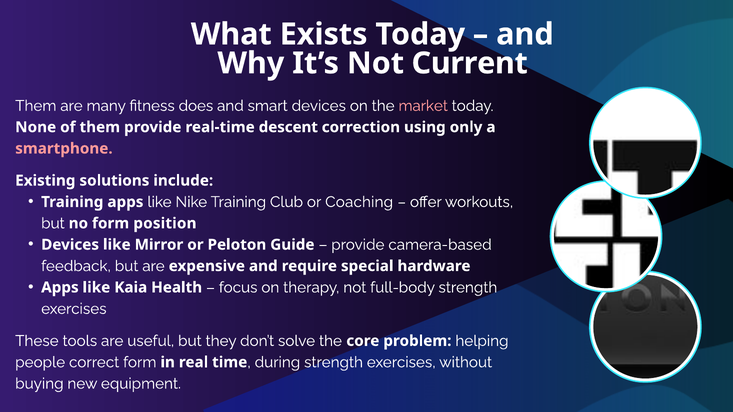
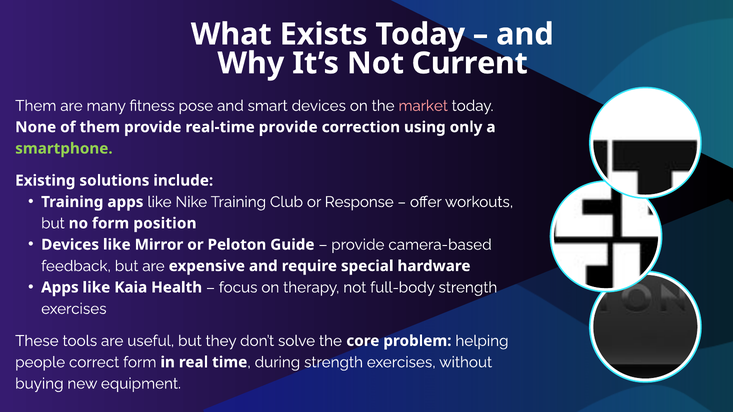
does: does -> pose (196, 106)
real-time descent: descent -> provide (288, 127)
smartphone colour: pink -> light green (64, 149)
Coaching: Coaching -> Response (359, 202)
